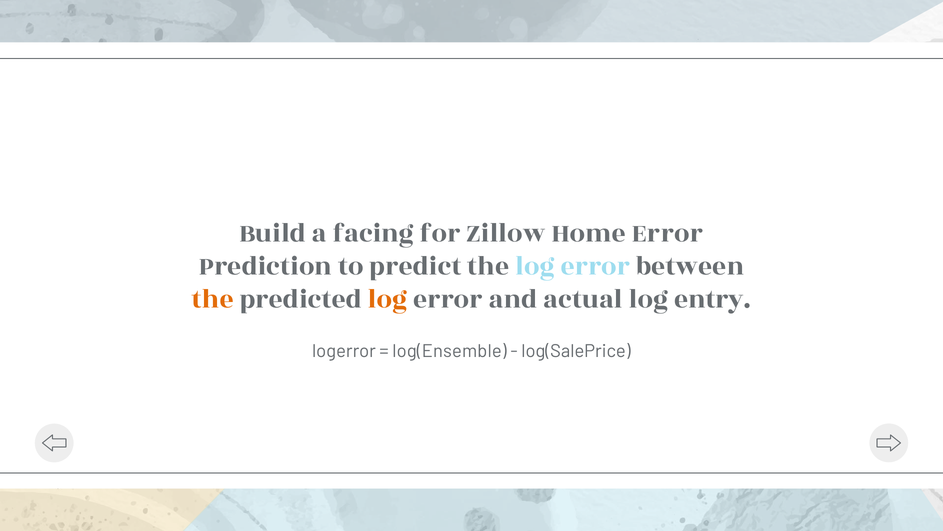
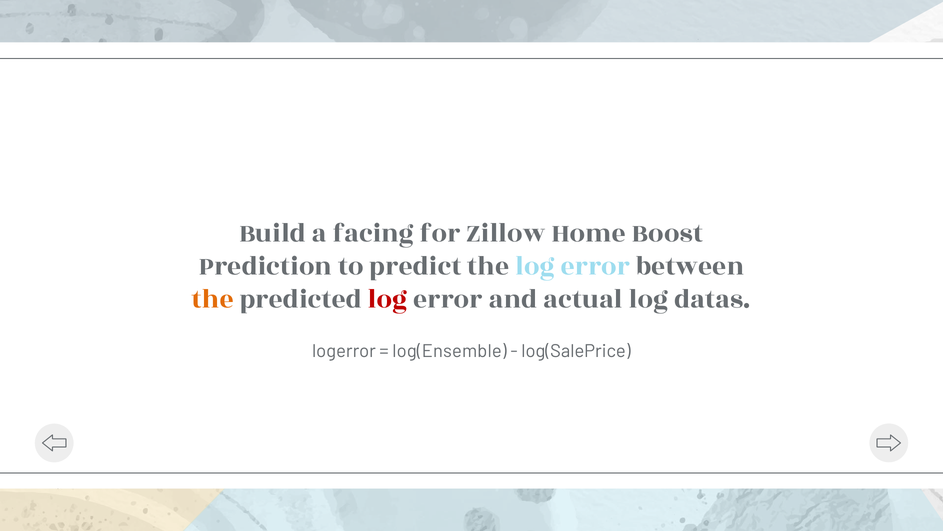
Home Error: Error -> Boost (667, 232)
log colour: orange -> red (388, 298)
entry: entry -> datas (712, 298)
